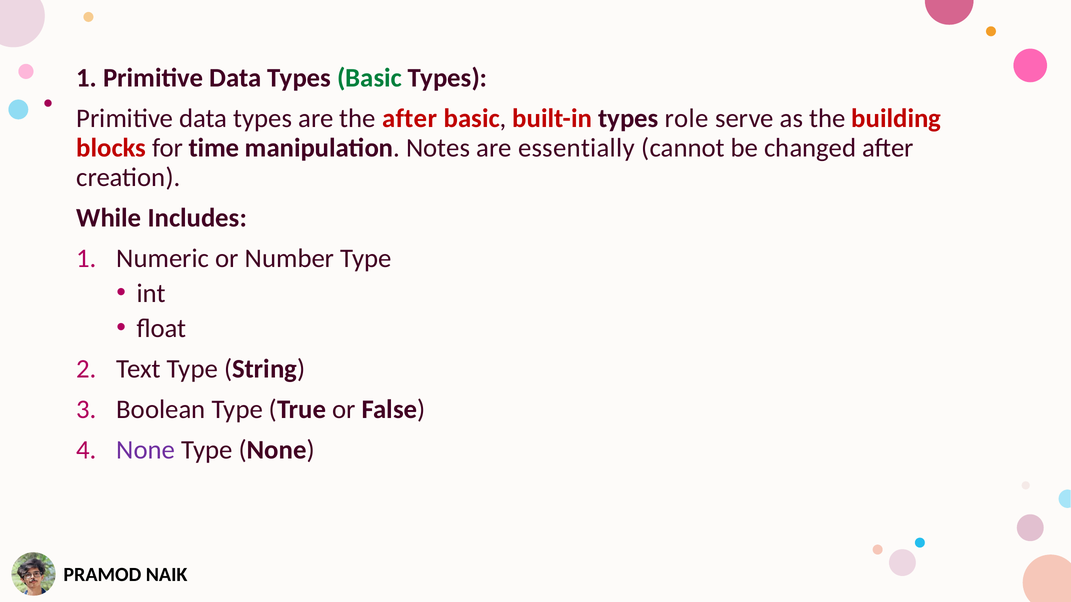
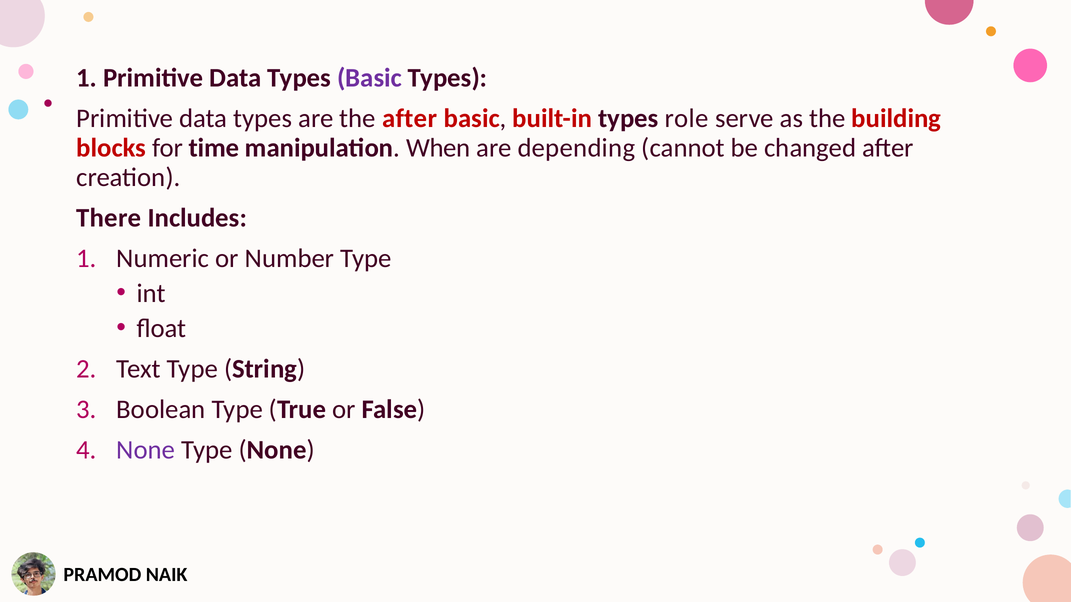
Basic colour: green -> purple (370, 78)
Notes: Notes -> When (438, 148)
essentially: essentially -> depending (576, 148)
While: While -> There (109, 218)
